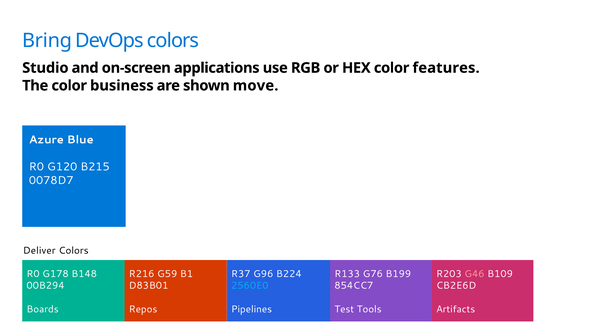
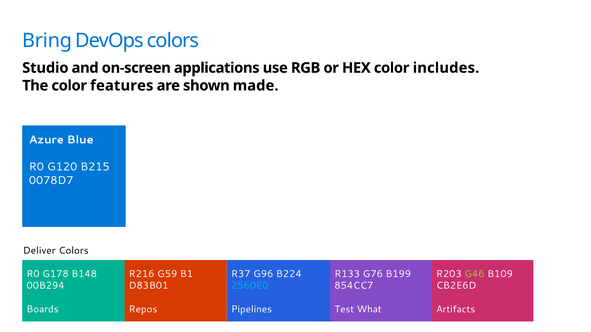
features: features -> includes (446, 68)
business: business -> features (122, 86)
move: move -> made (256, 86)
G46 colour: pink -> light green (474, 274)
Tools: Tools -> What (369, 310)
